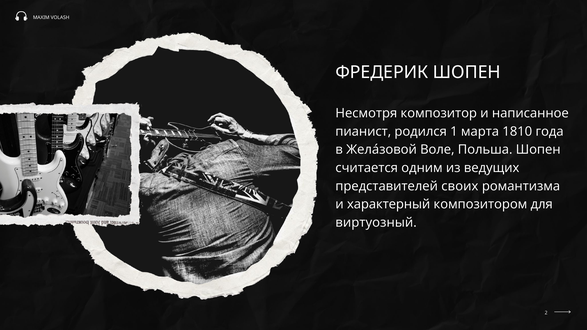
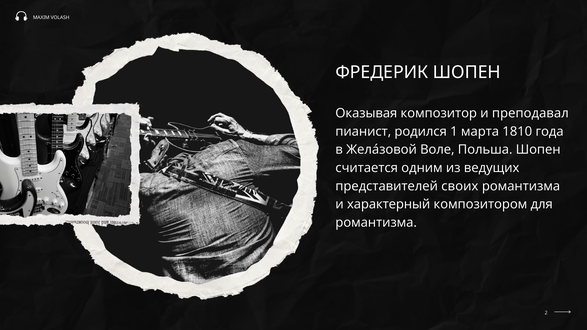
Несмотря: Несмотря -> Оказывая (366, 113)
написанное: написанное -> преподавал (530, 113)
виртуозный: виртуозный -> романтизма (376, 223)
